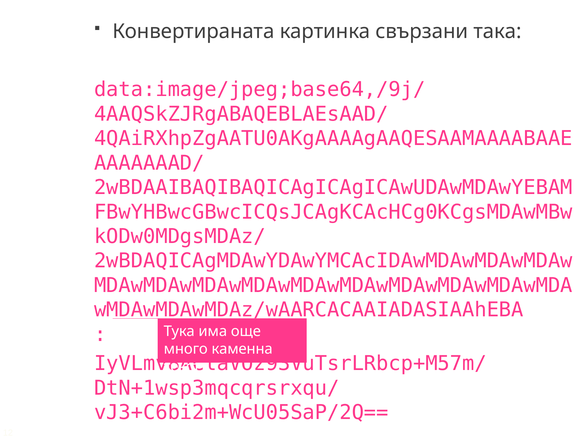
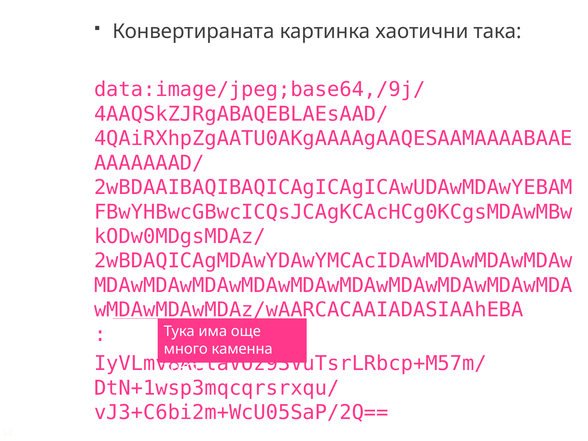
свързани: свързани -> хаотични (422, 31)
